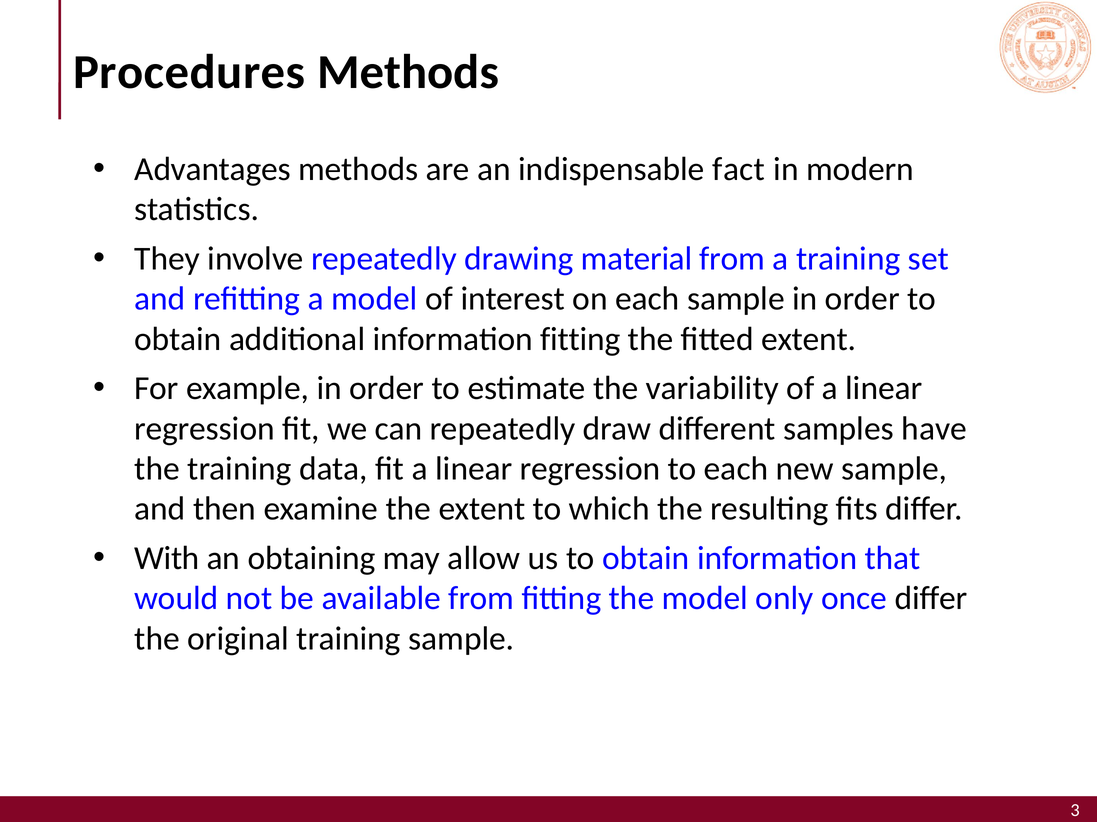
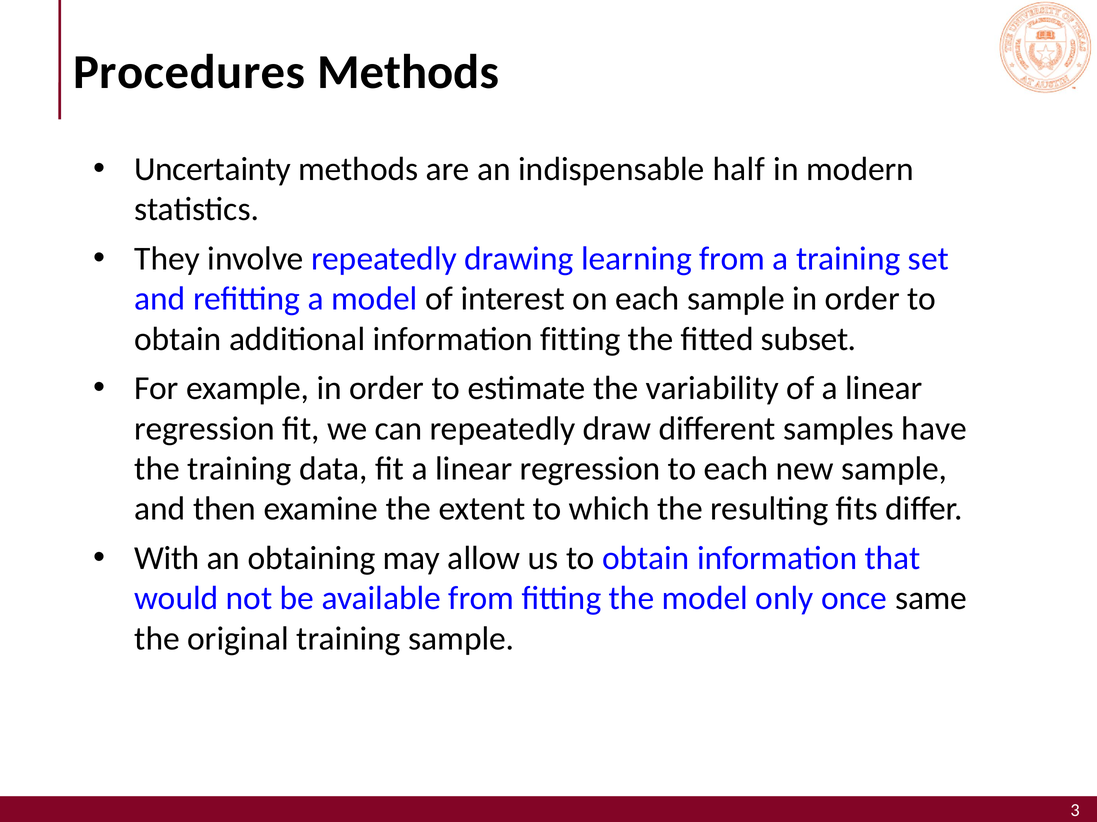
Advantages: Advantages -> Uncertainty (213, 169)
fact: fact -> half (739, 169)
material: material -> learning (636, 259)
fitted extent: extent -> subset (809, 339)
once differ: differ -> same (931, 599)
